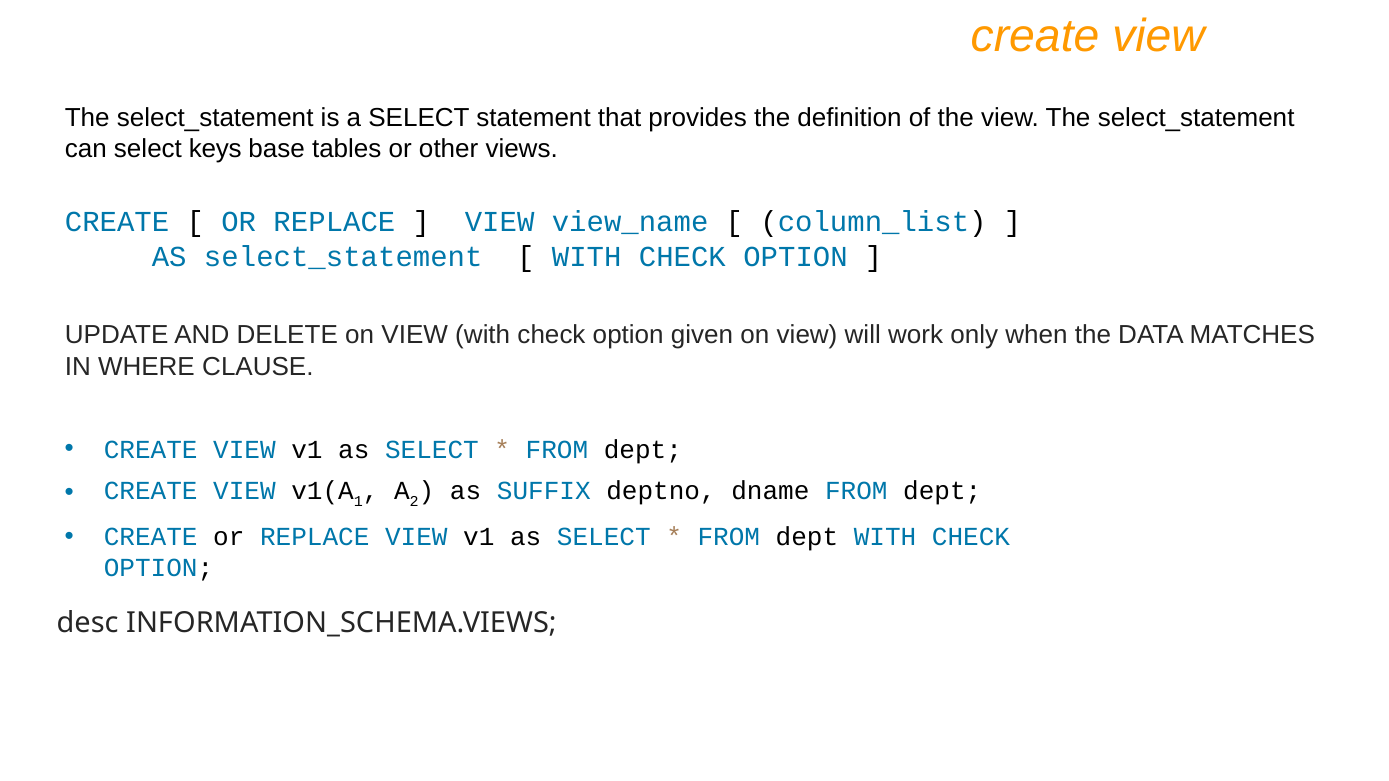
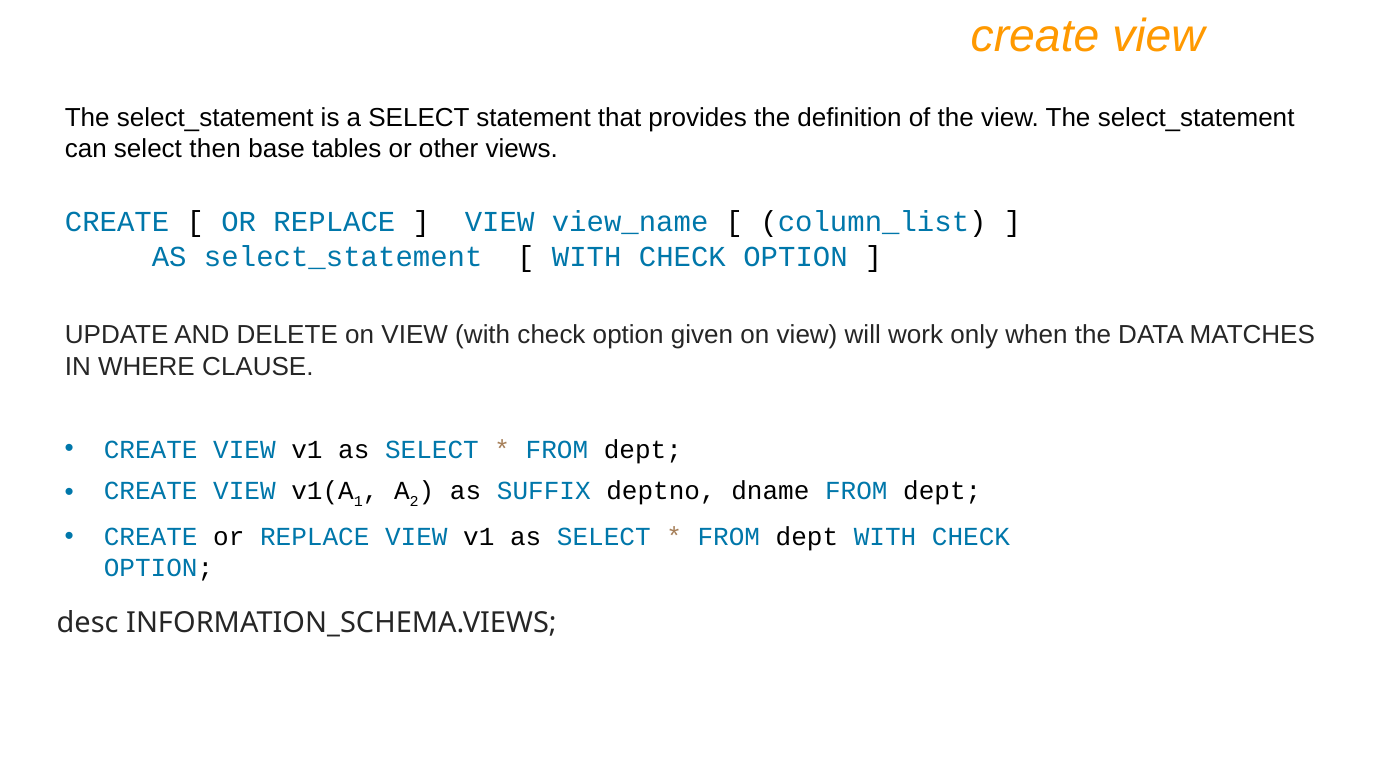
keys: keys -> then (215, 149)
